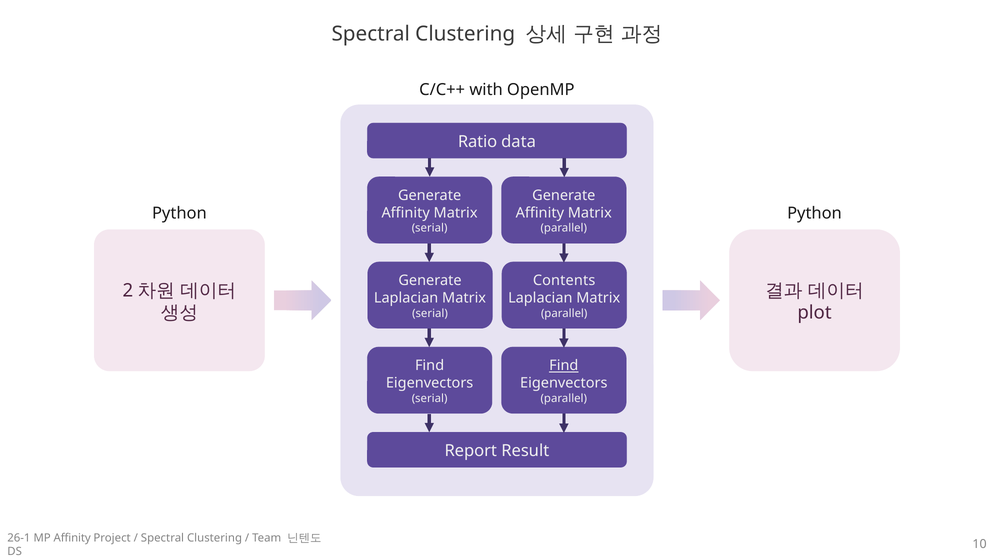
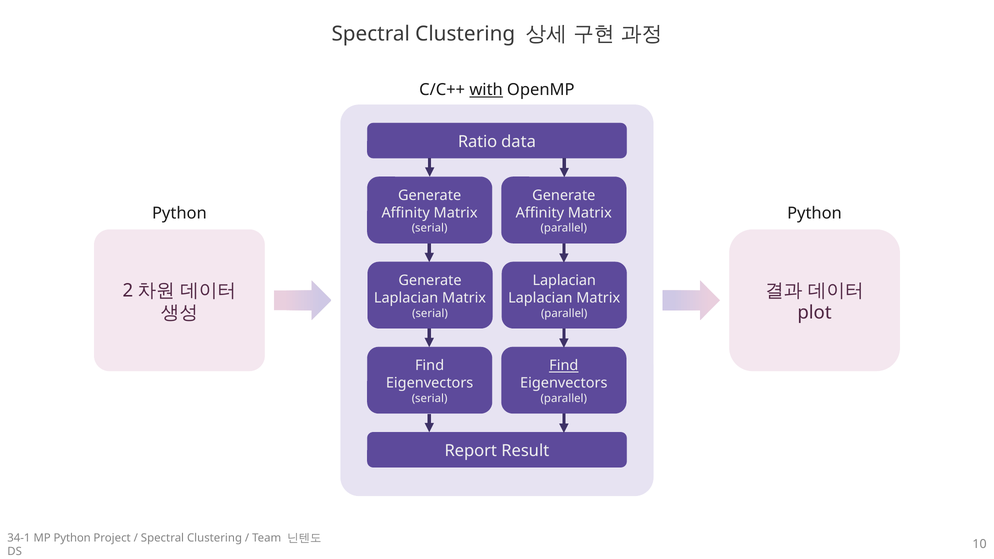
with underline: none -> present (486, 90)
Contents: Contents -> Laplacian (564, 281)
26-1: 26-1 -> 34-1 (19, 538)
MP Affinity: Affinity -> Python (72, 538)
